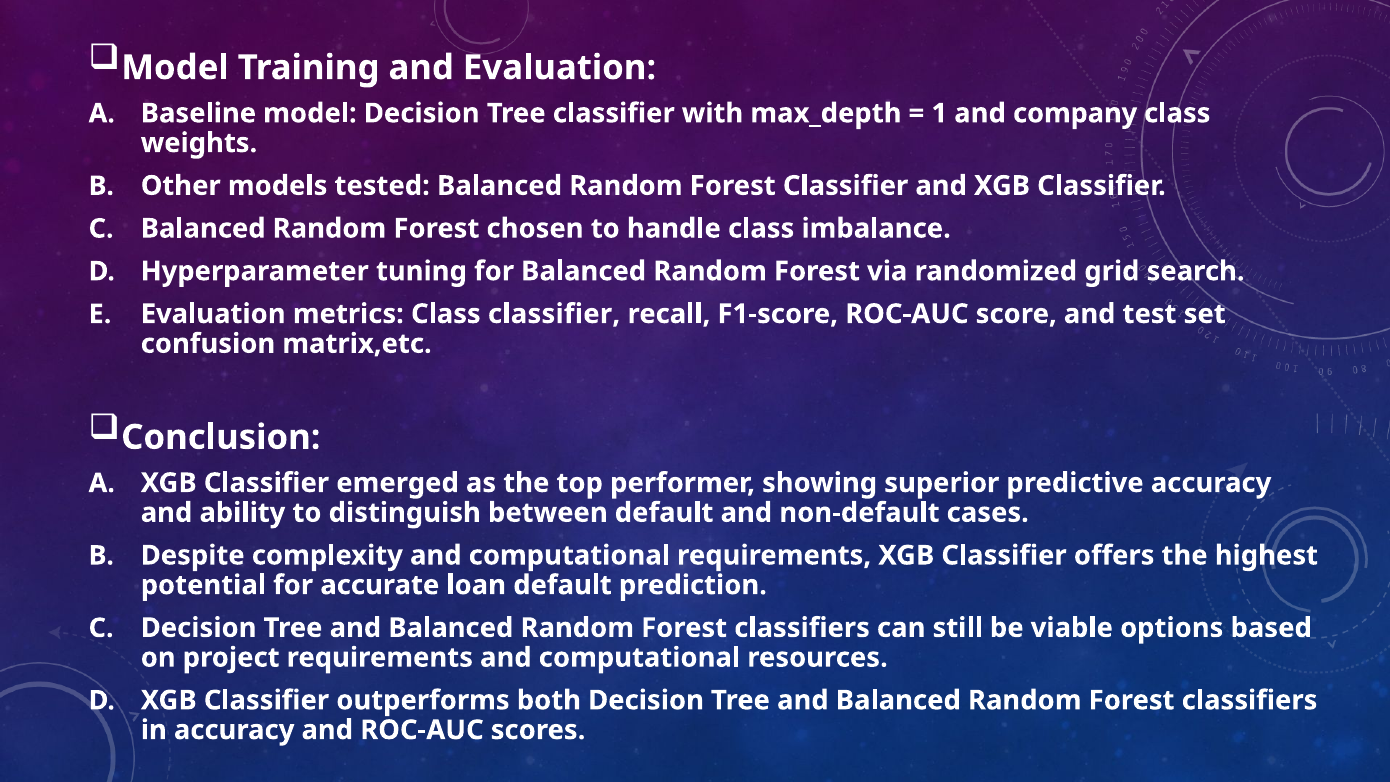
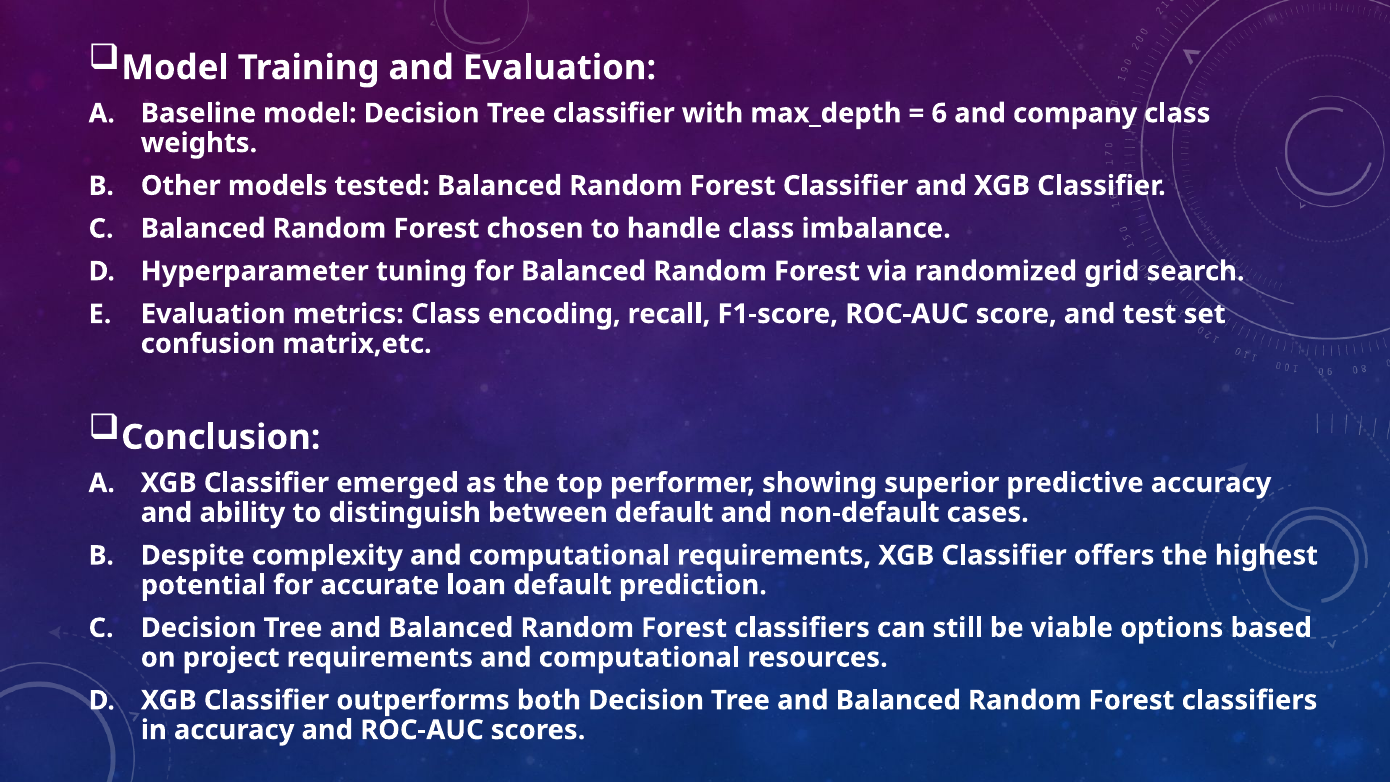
1: 1 -> 6 (939, 113)
Class classifier: classifier -> encoding (554, 314)
